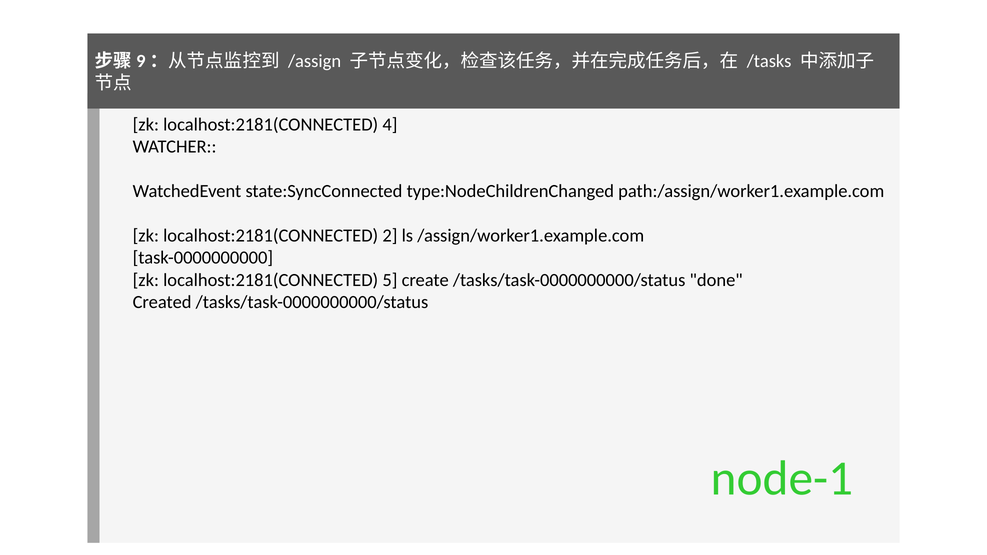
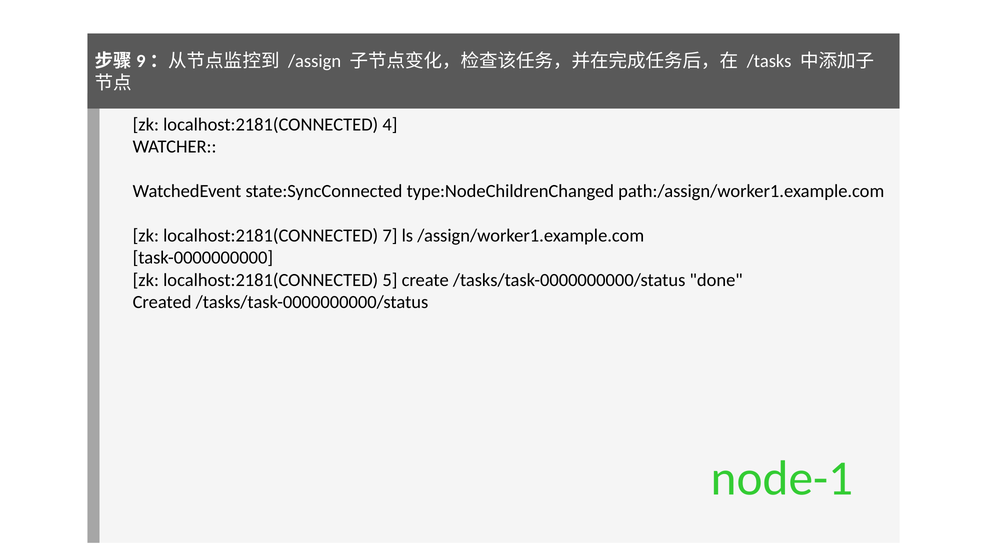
2: 2 -> 7 (390, 236)
